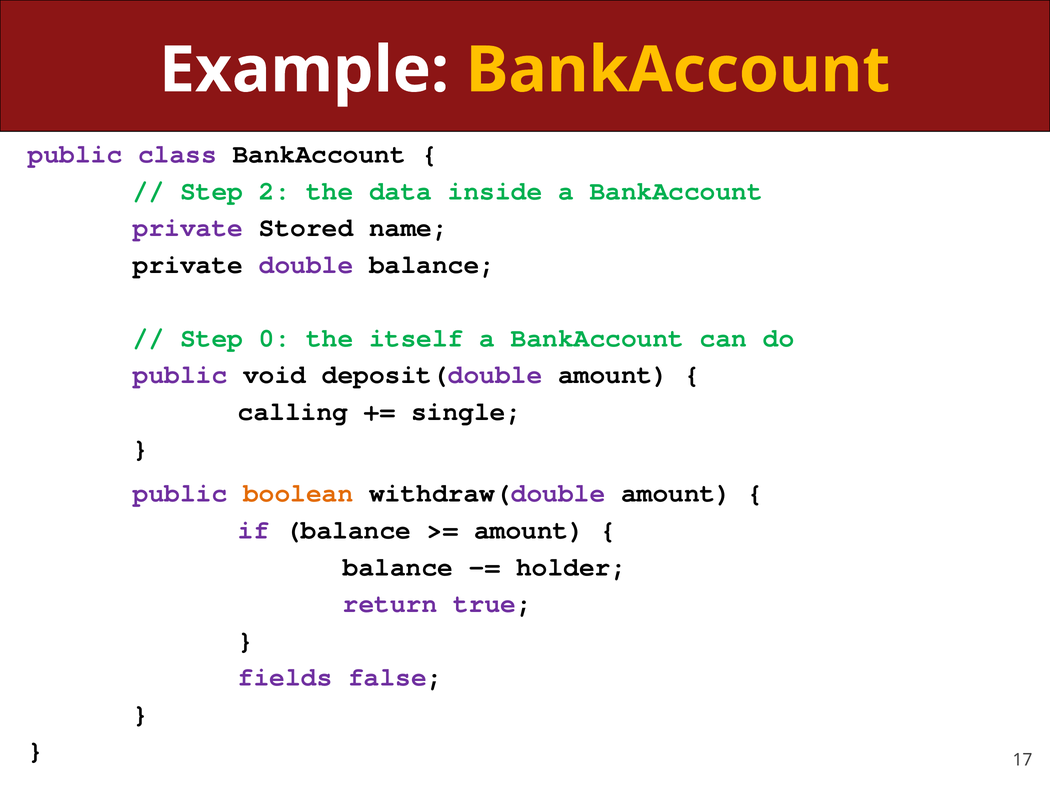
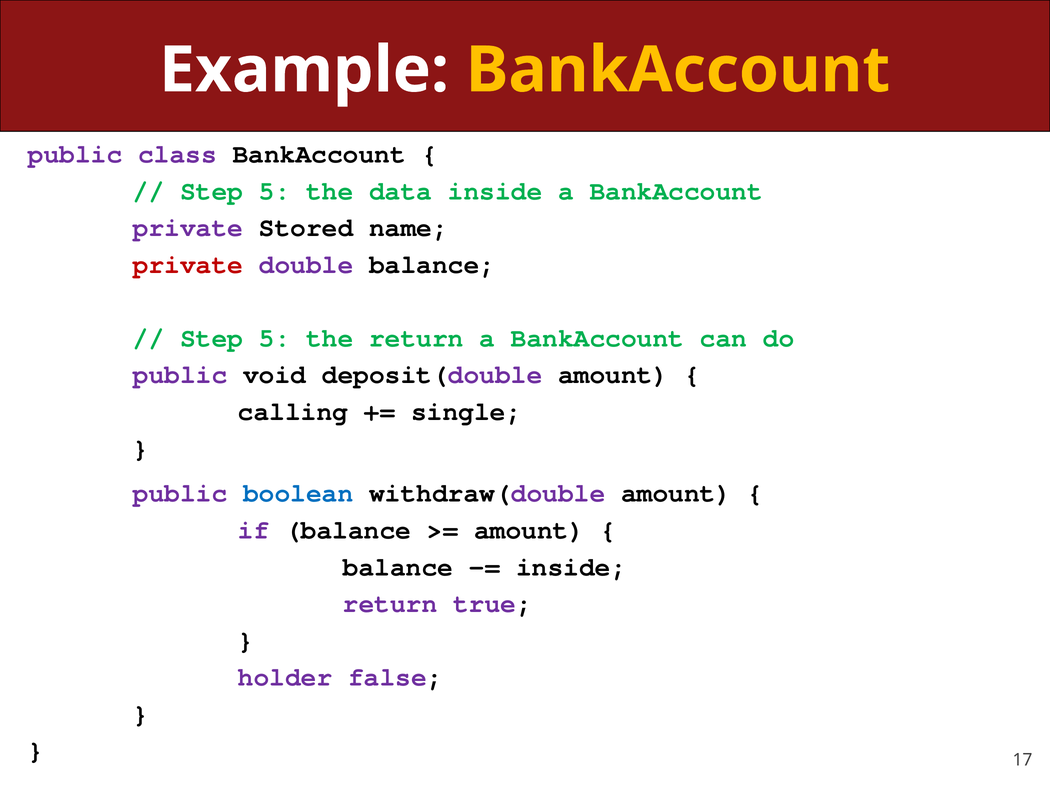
2: 2 -> 5 (275, 191)
private colour: black -> red (188, 264)
0: 0 -> 5 (275, 338)
the itself: itself -> return (416, 338)
boolean colour: orange -> blue (298, 493)
holder: holder -> inside (571, 566)
fields: fields -> holder (285, 677)
